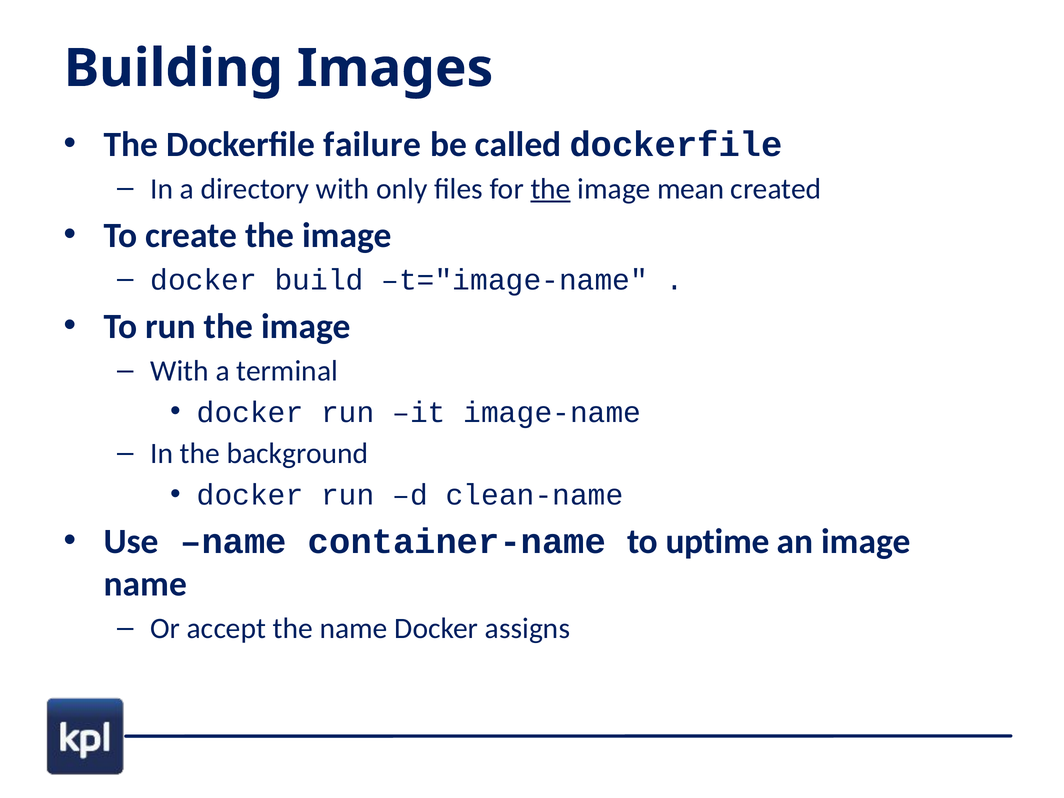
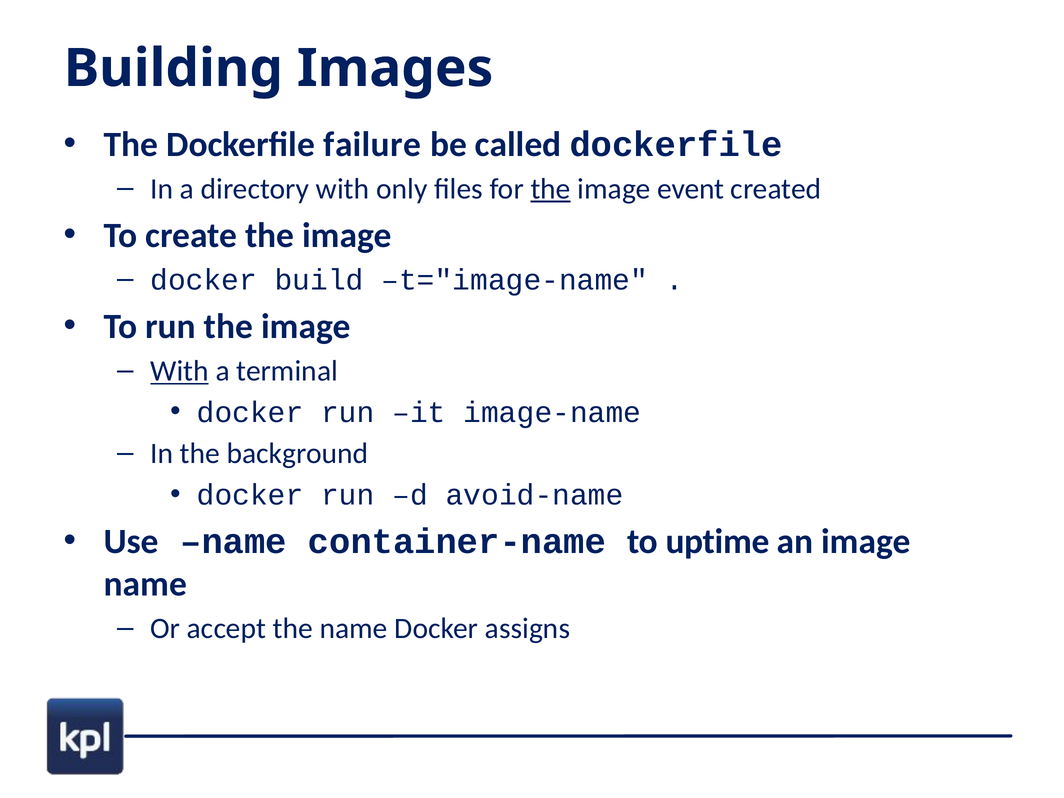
mean: mean -> event (691, 189)
With underline: none -> present (180, 371)
clean-name: clean-name -> avoid-name (535, 495)
